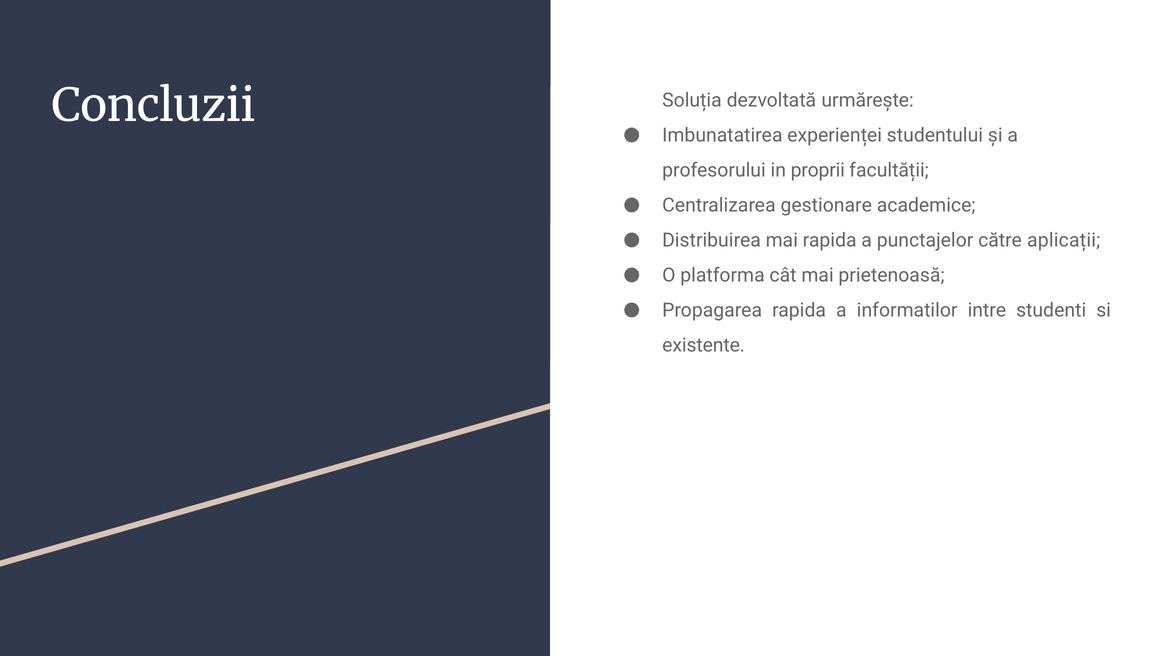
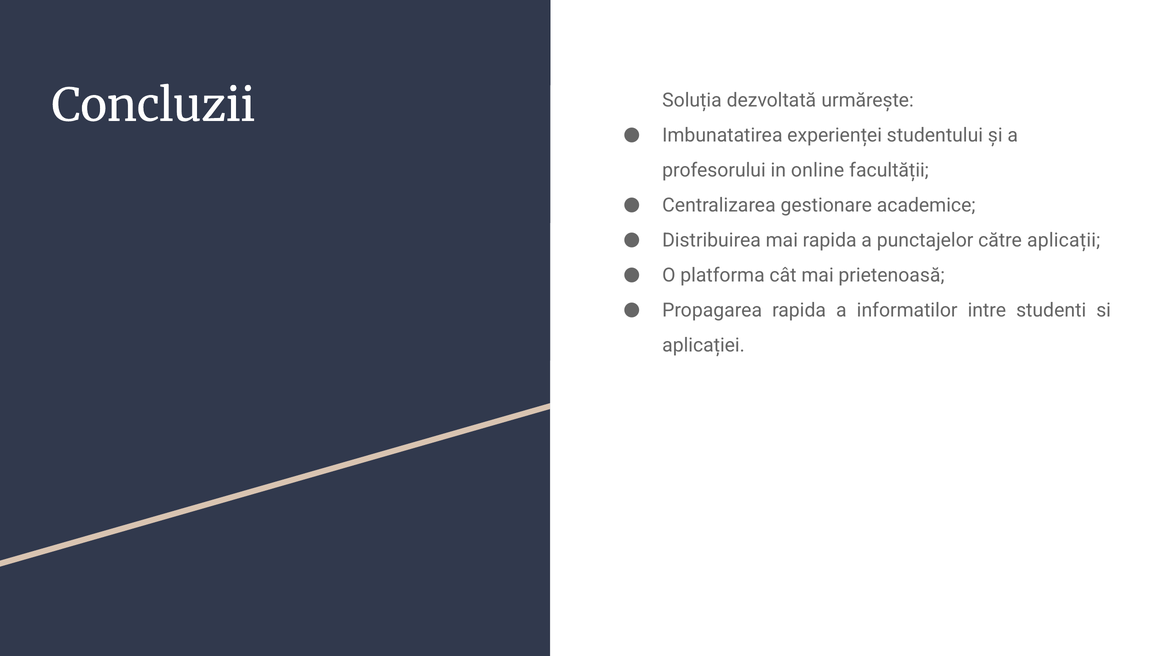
proprii: proprii -> online (818, 170)
existente: existente -> aplicației (704, 345)
